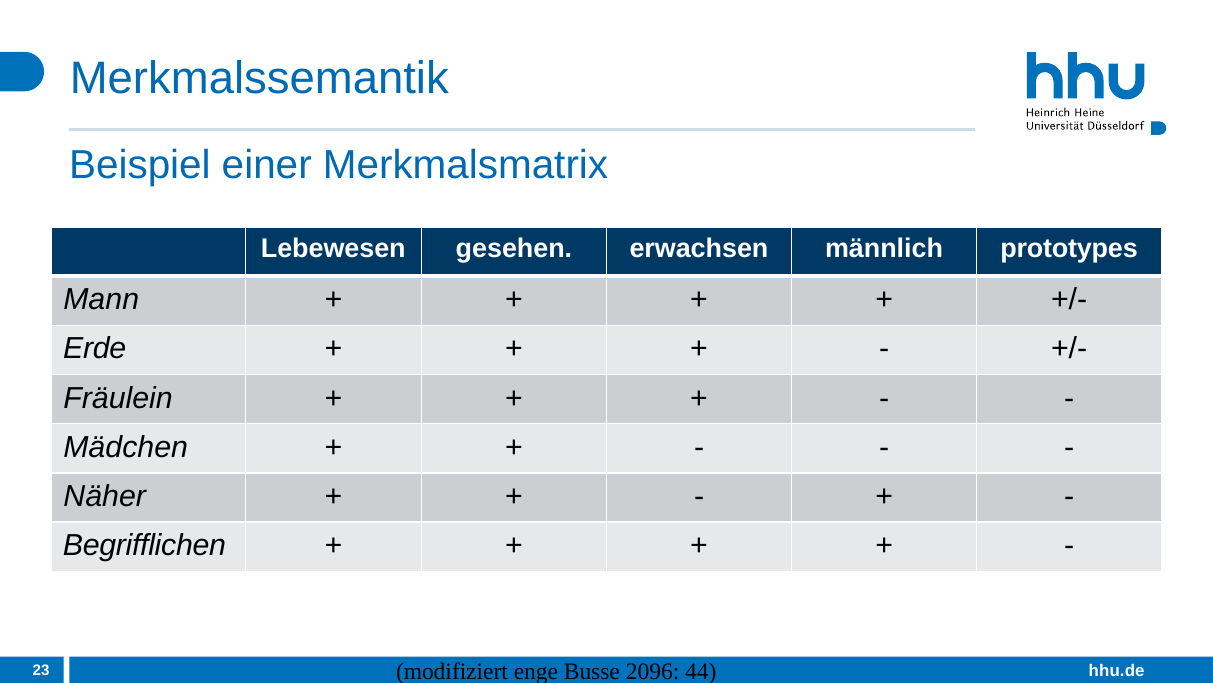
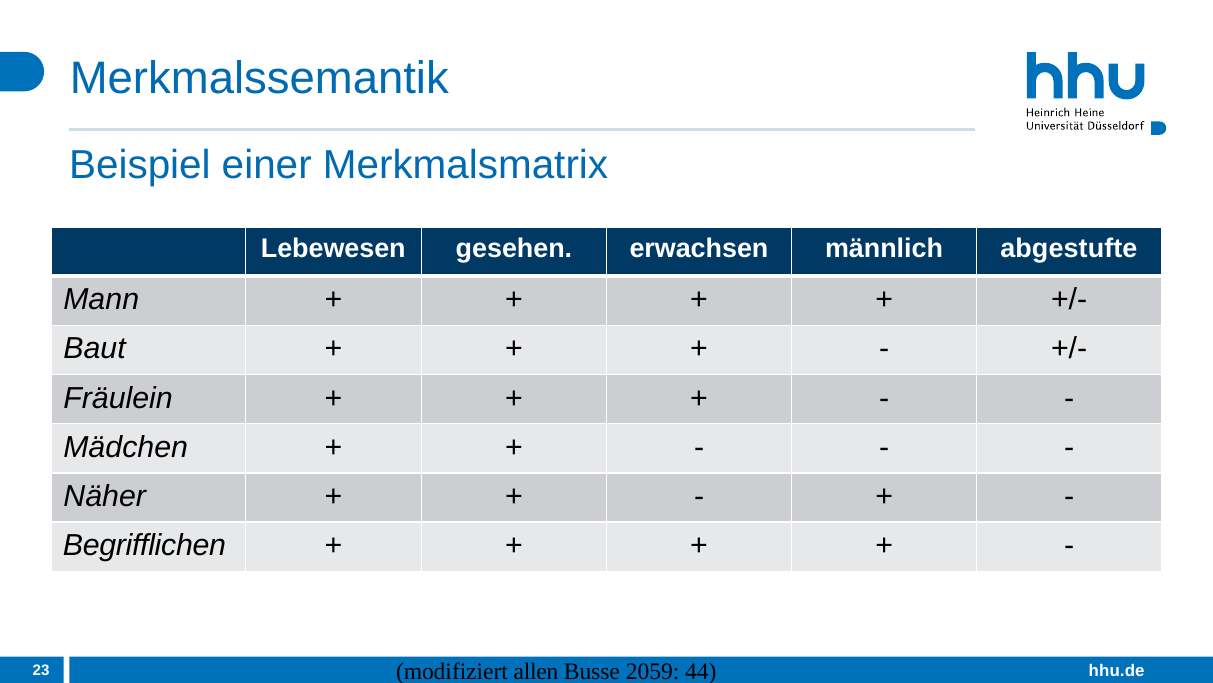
prototypes: prototypes -> abgestufte (1069, 248)
Erde: Erde -> Baut (95, 349)
enge: enge -> allen (536, 671)
2096: 2096 -> 2059 (653, 671)
